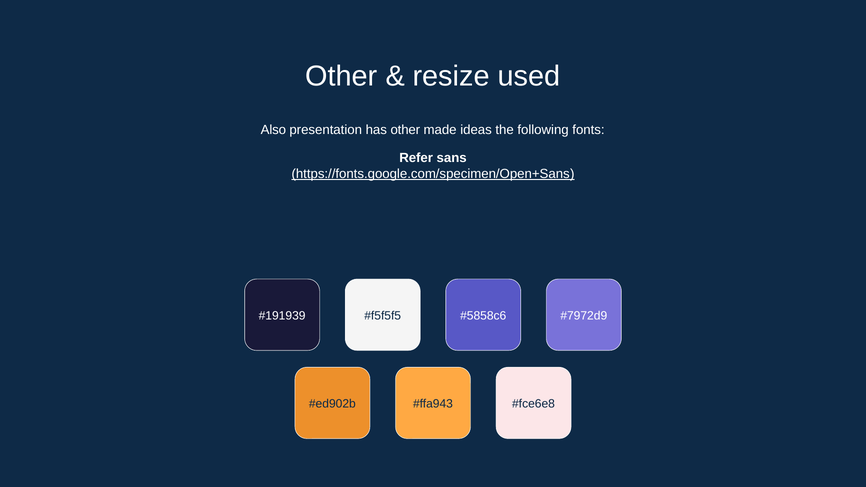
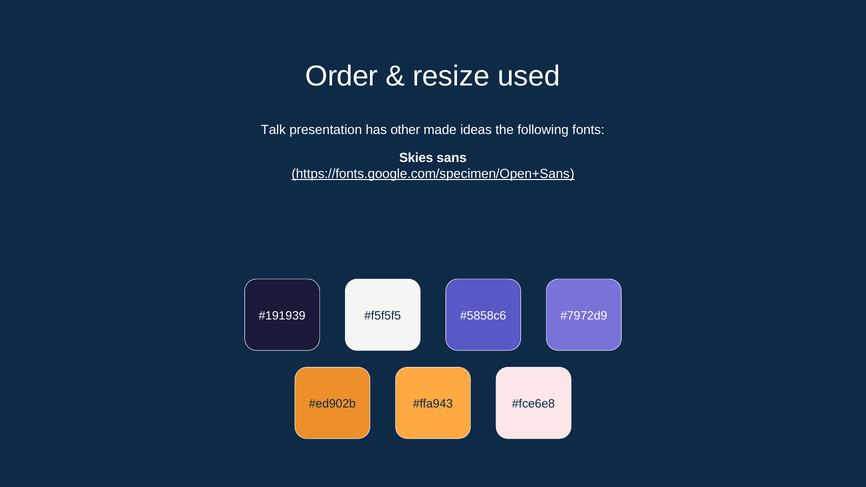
Other: Other -> Order (342, 76)
Also: Also -> Talk (273, 130)
Refer: Refer -> Skies (416, 158)
